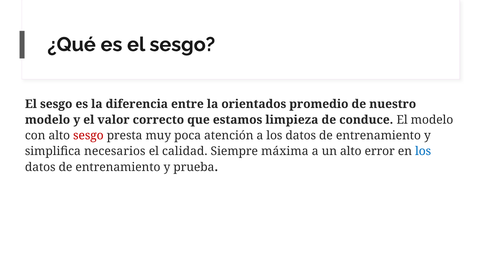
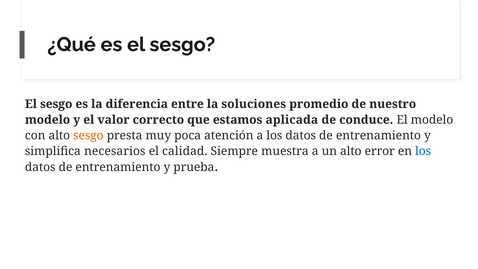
orientados: orientados -> soluciones (254, 104)
limpieza: limpieza -> aplicada (292, 120)
sesgo colour: red -> orange (88, 136)
máxima: máxima -> muestra (285, 151)
